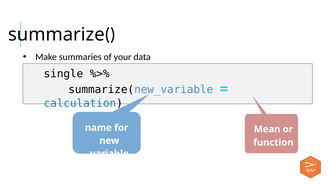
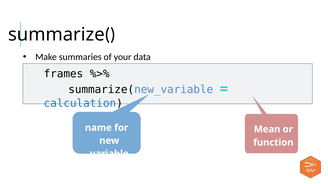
single: single -> frames (63, 74)
